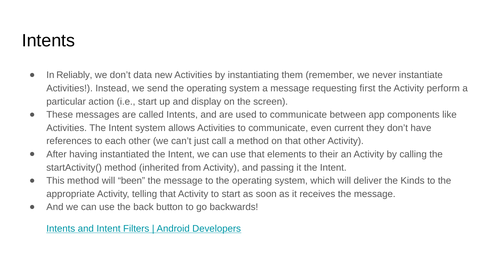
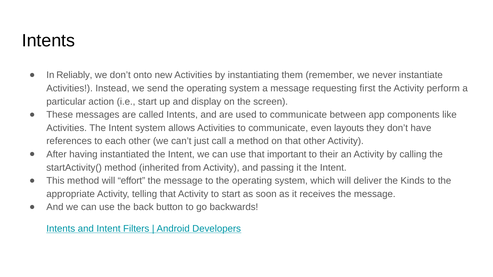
data: data -> onto (143, 75)
current: current -> layouts (349, 128)
elements: elements -> important (287, 154)
been: been -> effort (131, 181)
